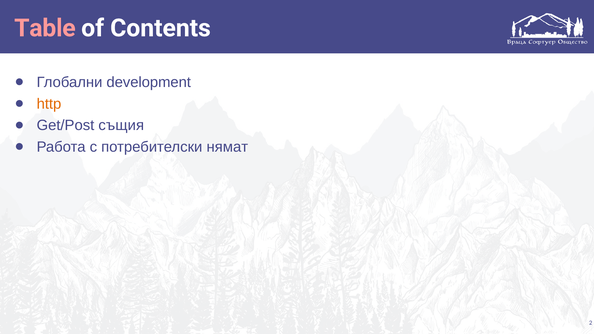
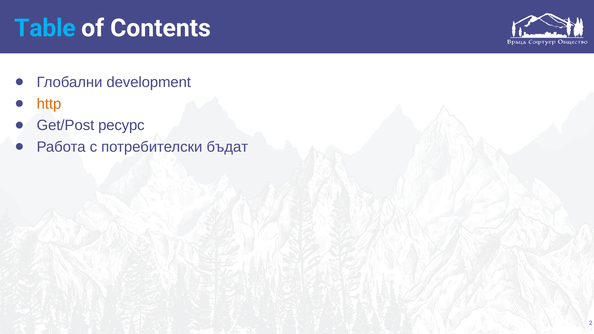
Table colour: pink -> light blue (45, 28)
същия: същия -> ресурс (121, 125)
нямат: нямат -> бъдат (227, 147)
